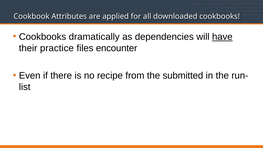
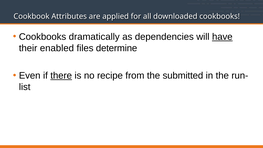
practice: practice -> enabled (57, 48)
encounter: encounter -> determine (117, 48)
there underline: none -> present (61, 76)
